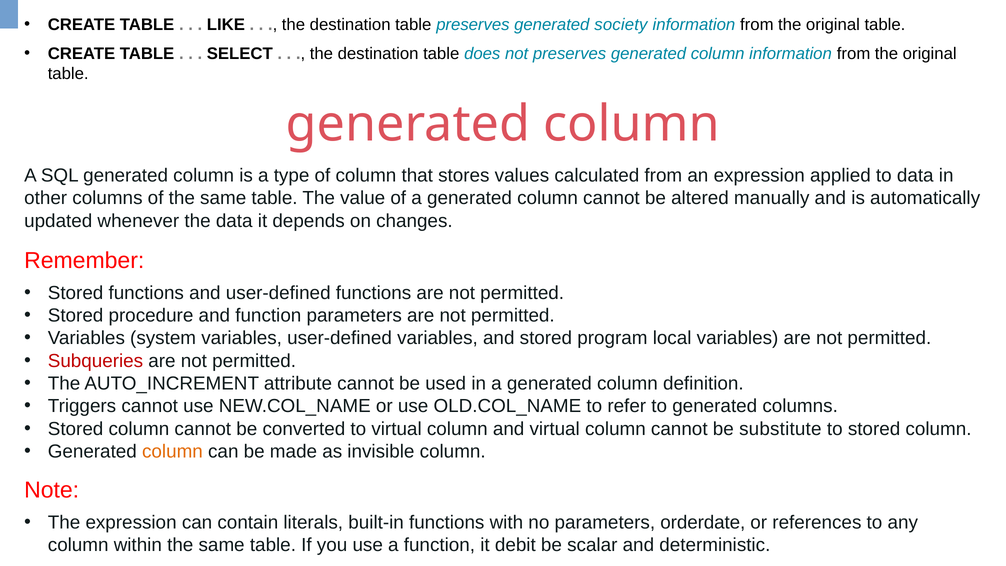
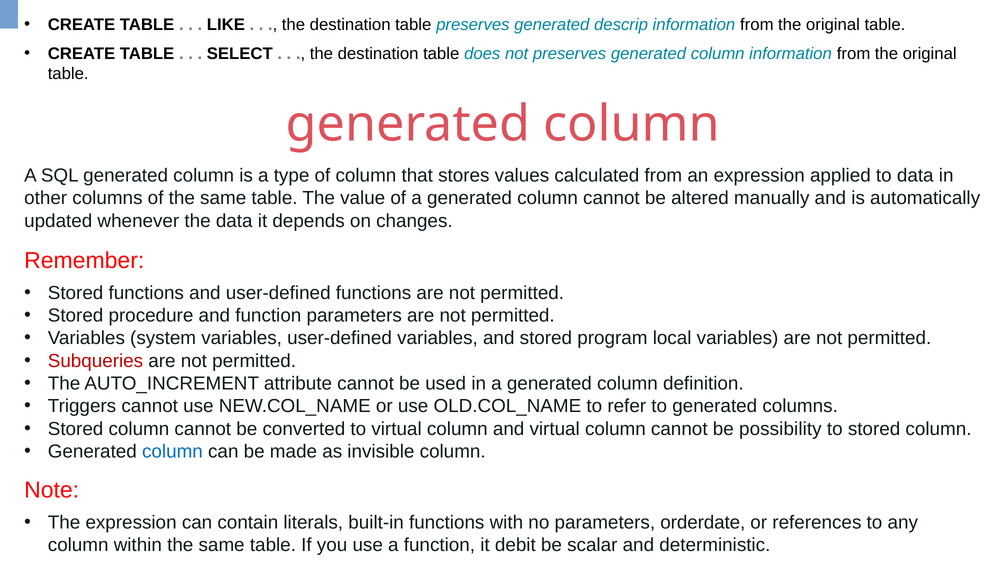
society: society -> descrip (621, 25)
substitute: substitute -> possibility (780, 429)
column colour: orange -> blue (172, 451)
